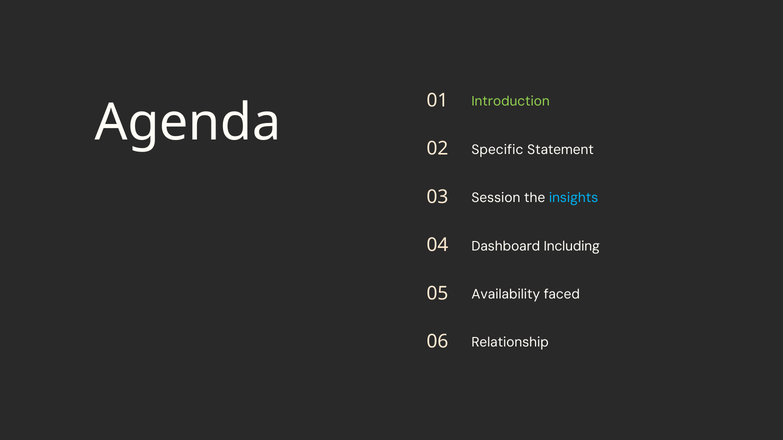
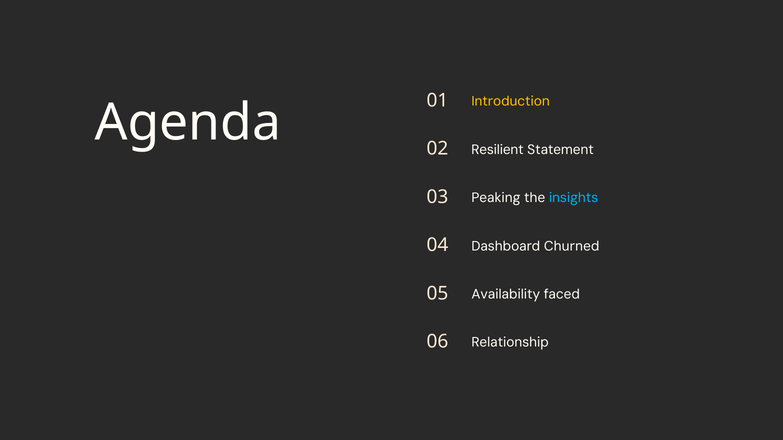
Introduction colour: light green -> yellow (511, 101)
Specific: Specific -> Resilient (498, 150)
Session: Session -> Peaking (496, 198)
Including: Including -> Churned (572, 246)
